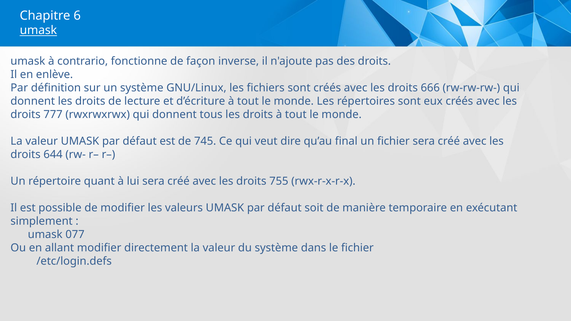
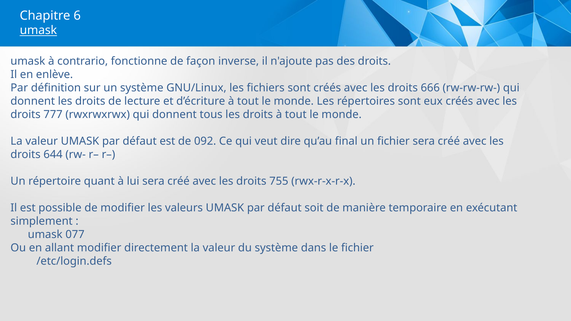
745: 745 -> 092 (205, 141)
